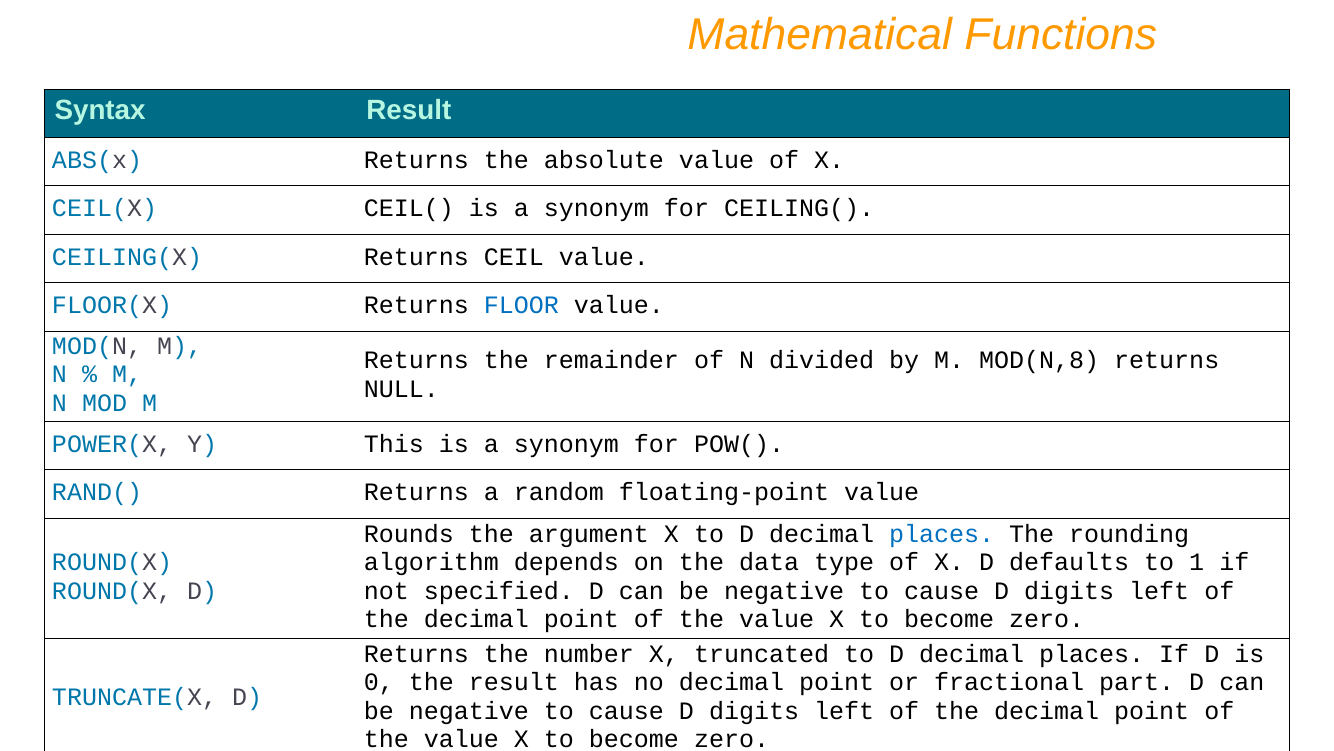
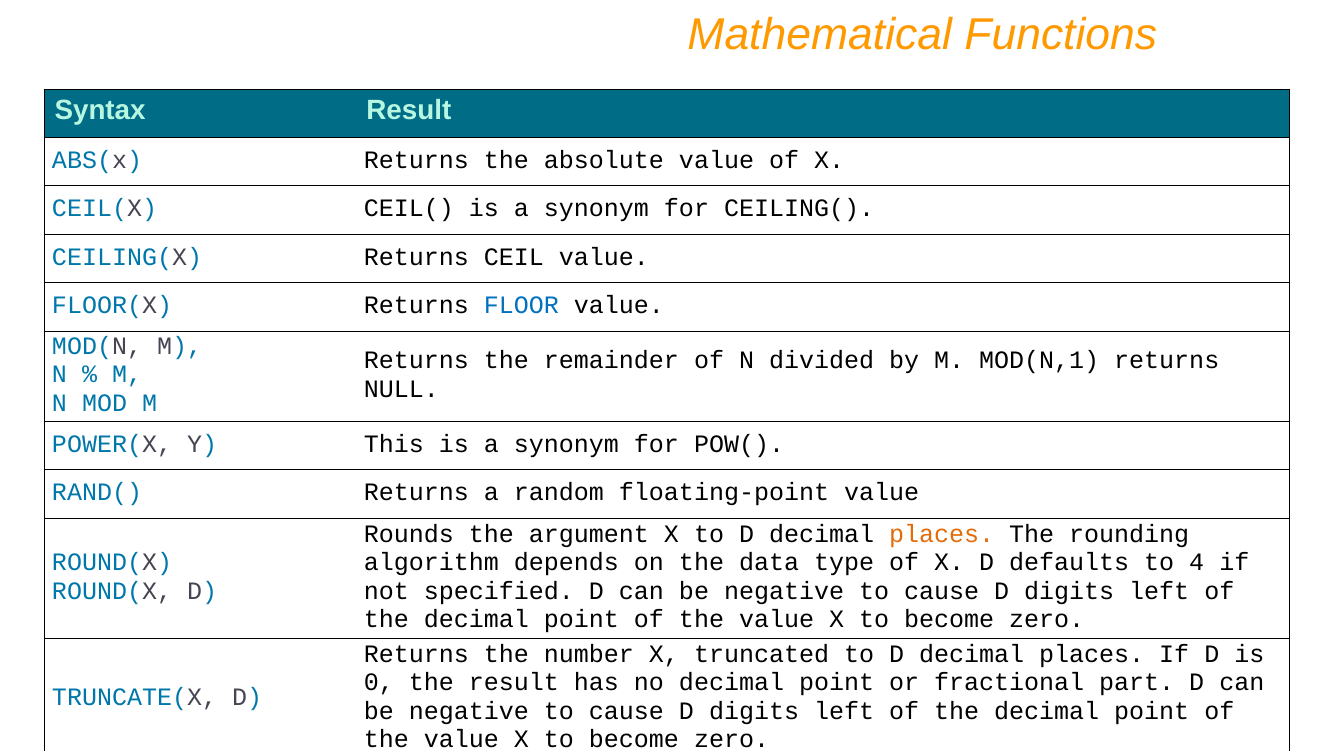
MOD(N,8: MOD(N,8 -> MOD(N,1 (1039, 360)
places colour: blue -> orange (942, 534)
1: 1 -> 4 (1197, 562)
